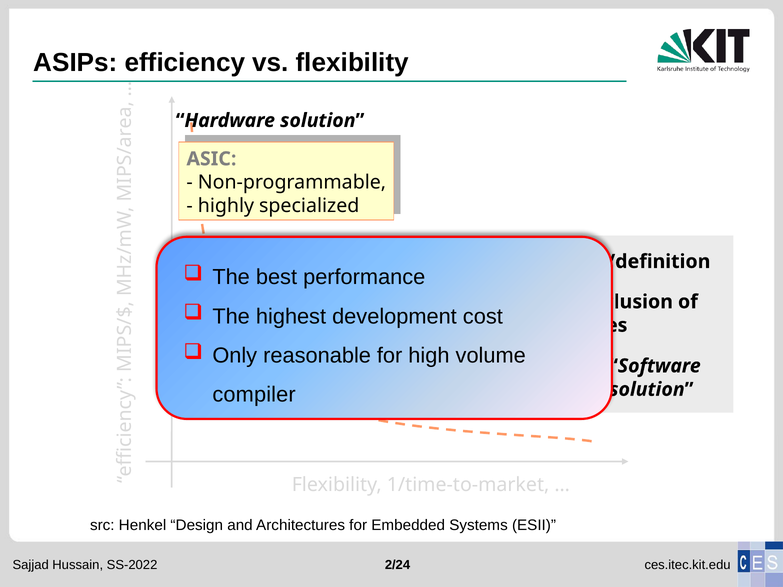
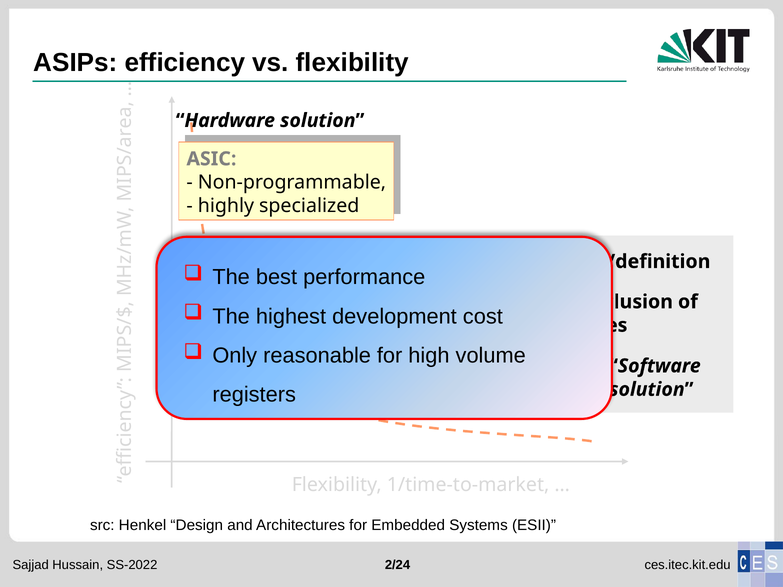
compiler: compiler -> registers (254, 395)
